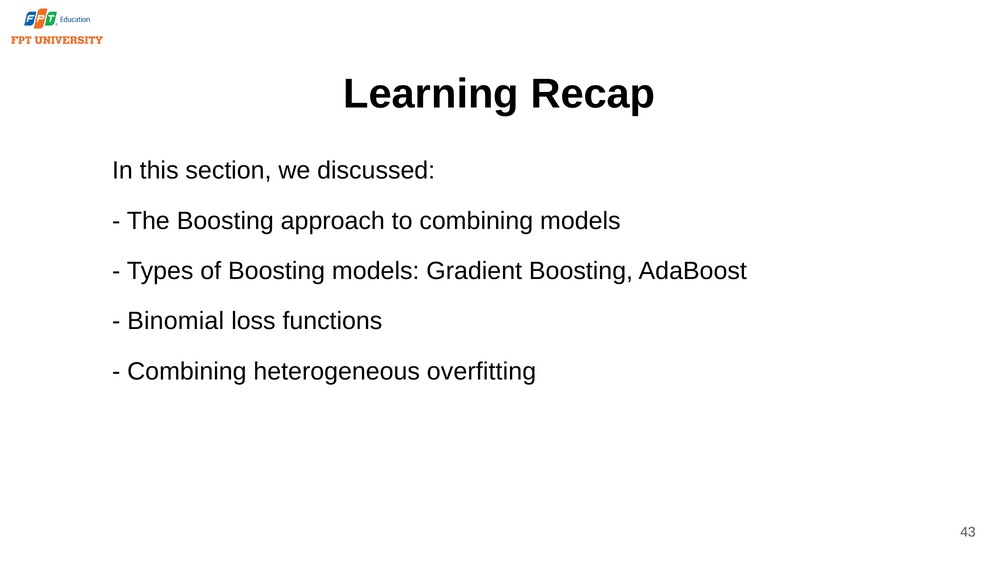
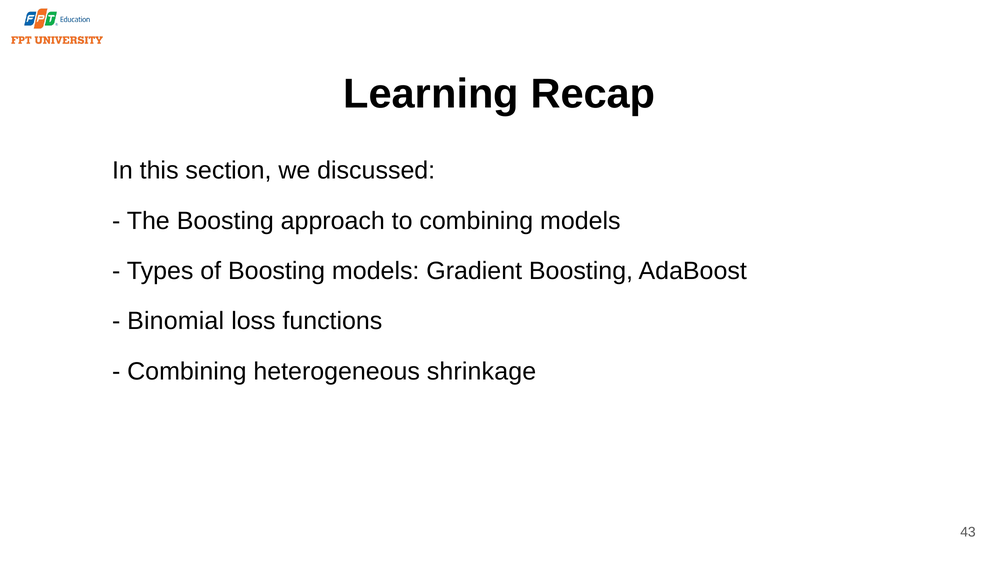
overfitting: overfitting -> shrinkage (481, 371)
